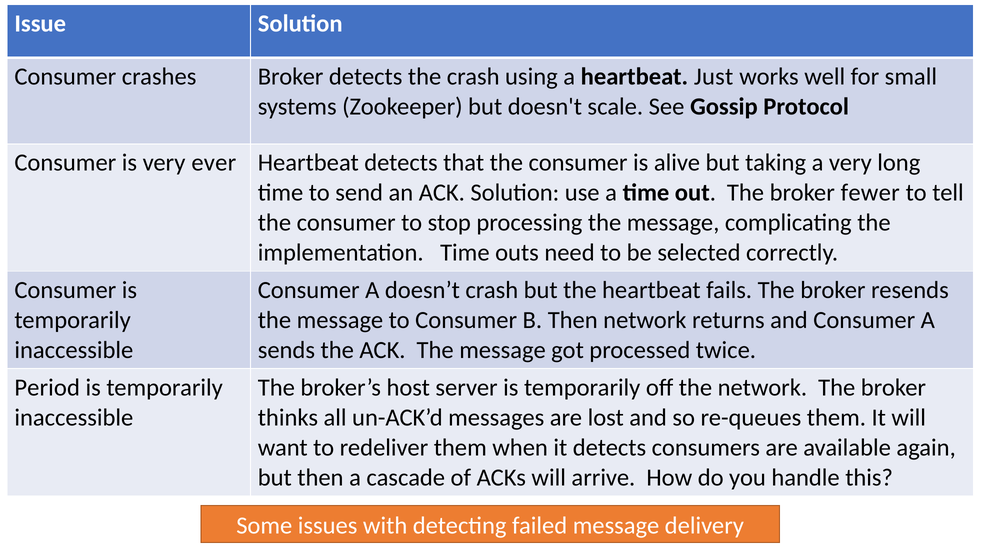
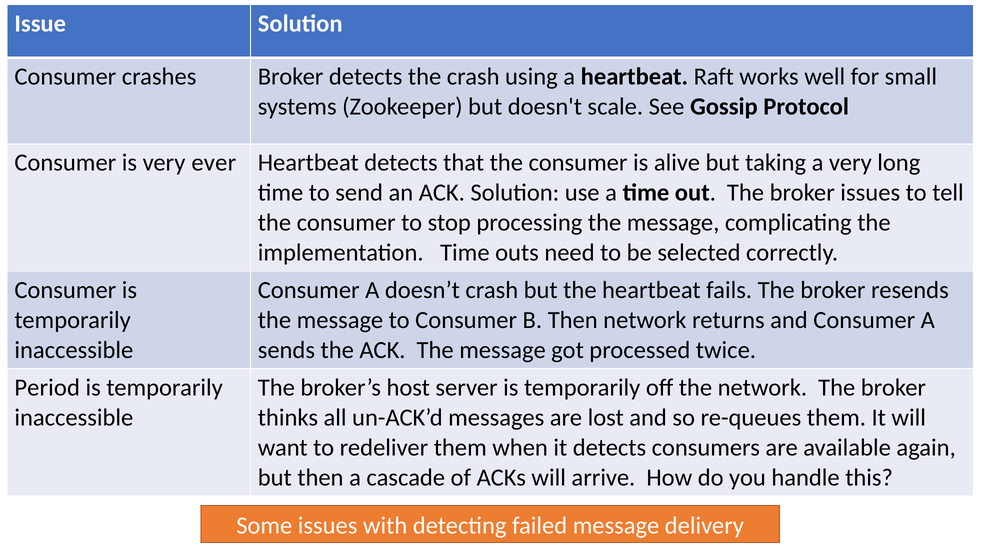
Just: Just -> Raft (714, 77)
broker fewer: fewer -> issues (870, 193)
